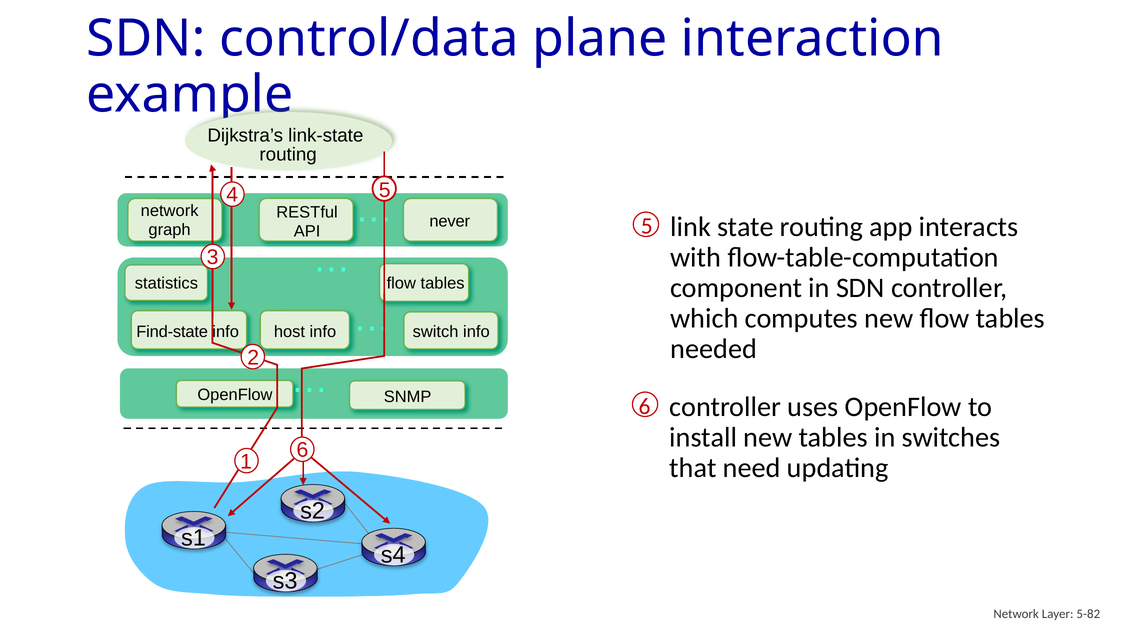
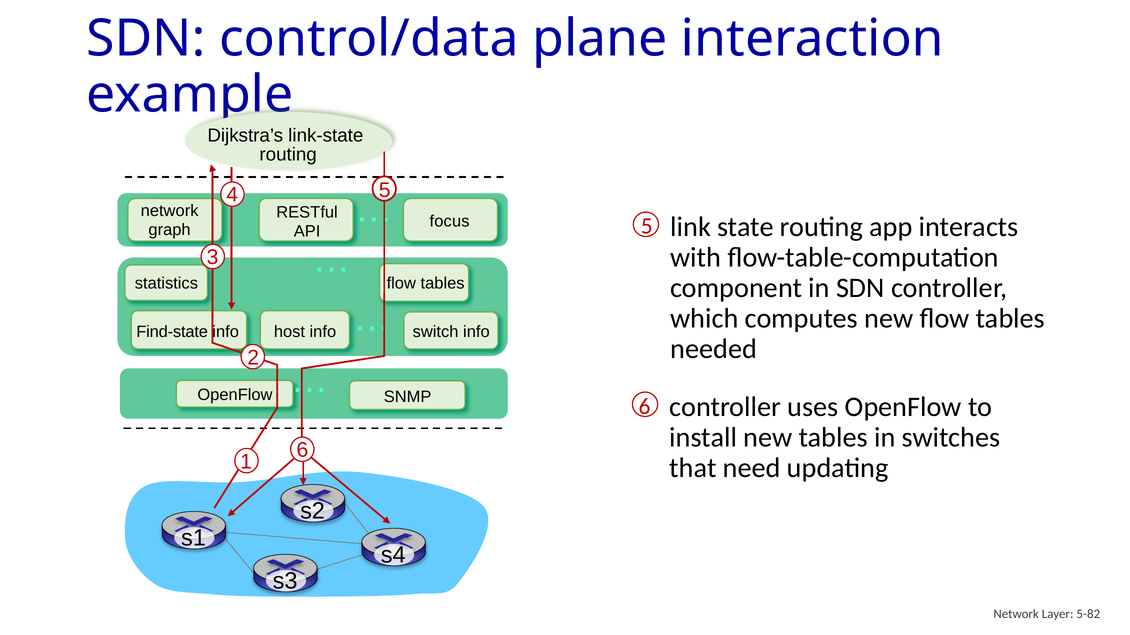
never: never -> focus (450, 222)
